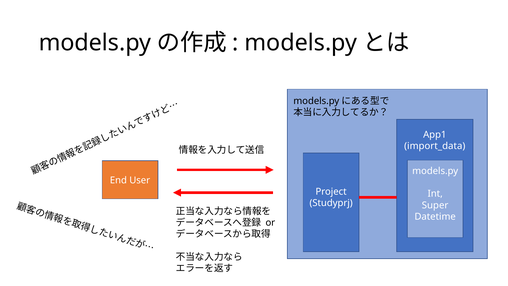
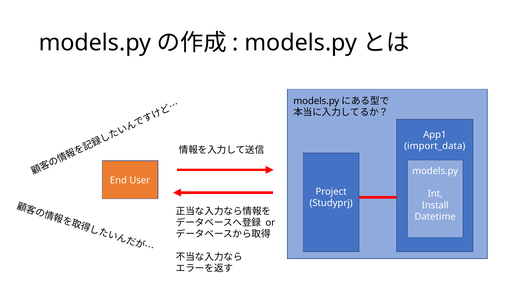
Super: Super -> Install (435, 205)
